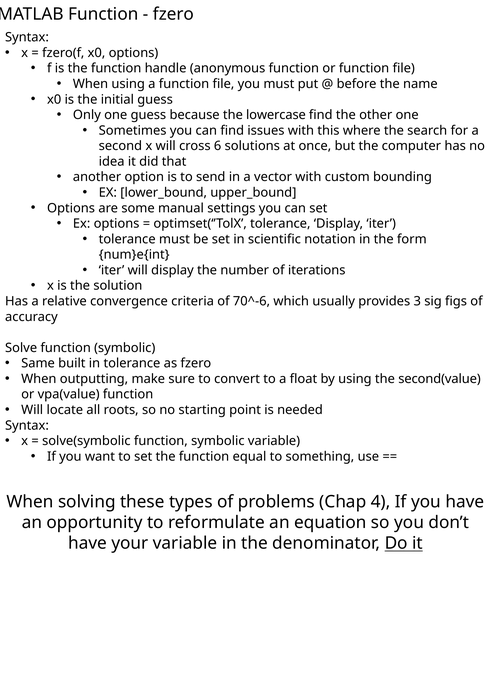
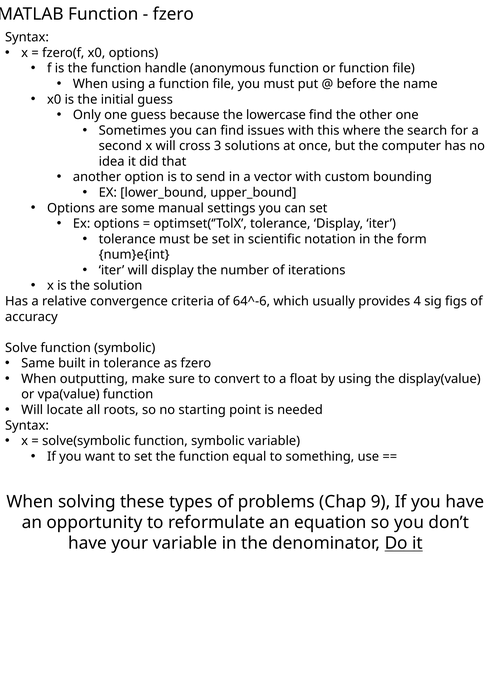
6: 6 -> 3 (218, 146)
70^-6: 70^-6 -> 64^-6 (251, 301)
3: 3 -> 4 (417, 301)
second(value: second(value -> display(value (439, 378)
4: 4 -> 9 (381, 501)
